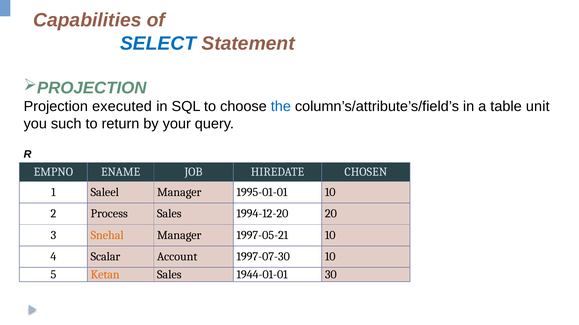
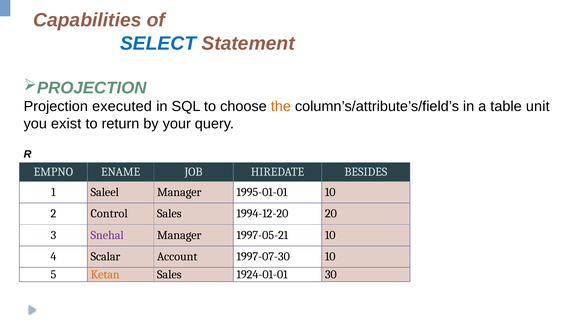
the colour: blue -> orange (281, 107)
such: such -> exist (66, 124)
CHOSEN: CHOSEN -> BESIDES (366, 172)
Process: Process -> Control (109, 214)
Snehal colour: orange -> purple (107, 236)
1944-01-01: 1944-01-01 -> 1924-01-01 (262, 275)
